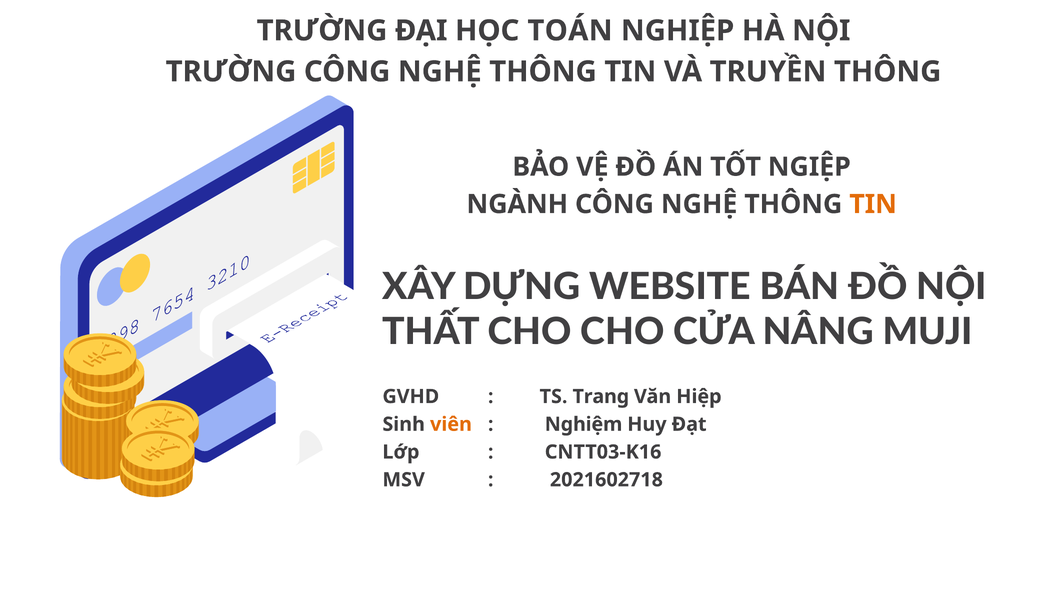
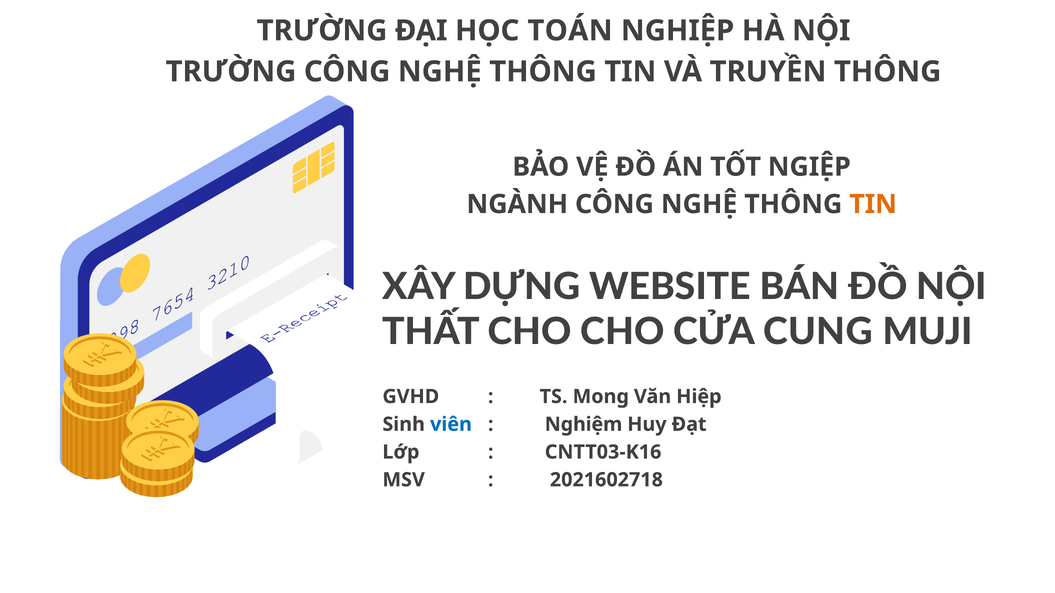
NÂNG: NÂNG -> CUNG (818, 332)
Trang: Trang -> Mong (601, 397)
viên colour: orange -> blue (451, 425)
